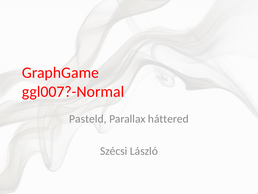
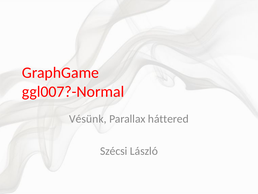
Pasteld: Pasteld -> Vésünk (88, 119)
